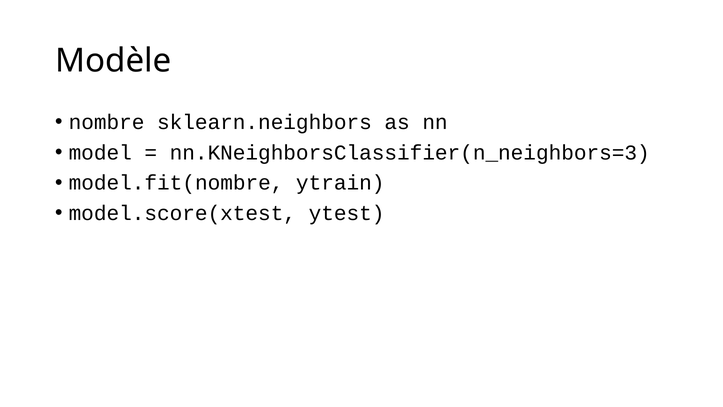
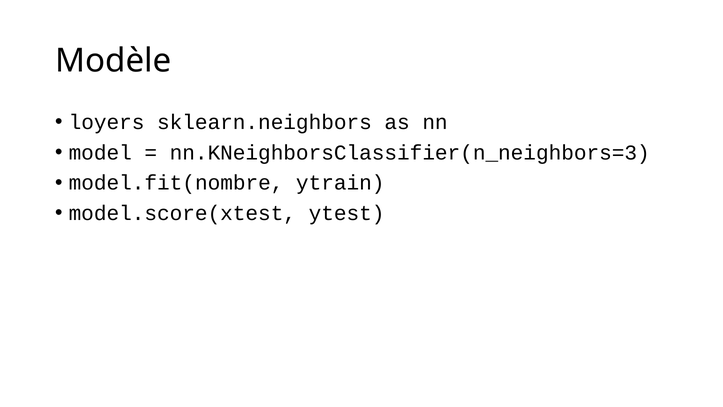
nombre: nombre -> loyers (107, 122)
